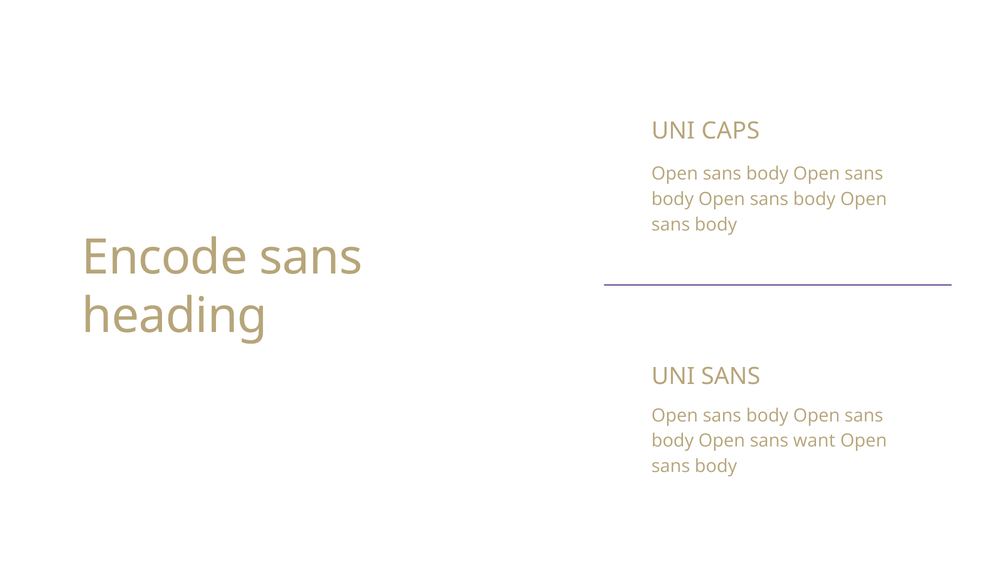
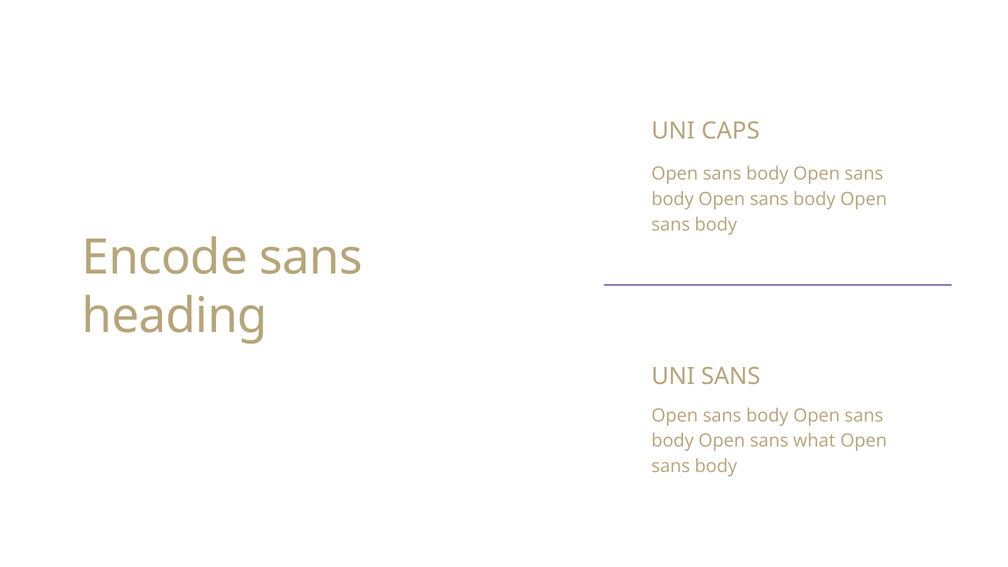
want: want -> what (814, 441)
